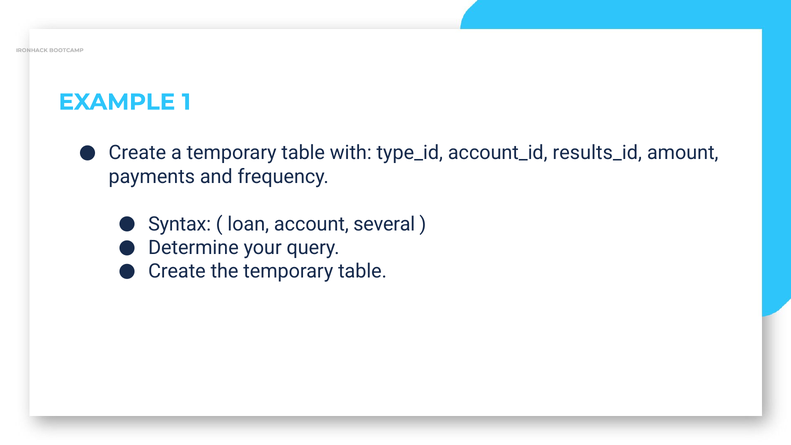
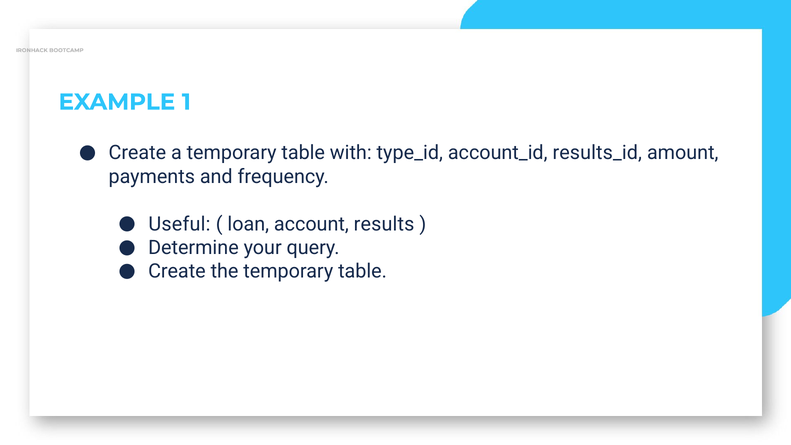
Syntax: Syntax -> Useful (179, 224)
several: several -> results (384, 224)
